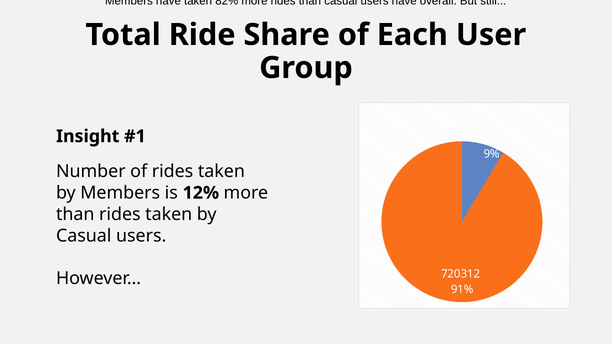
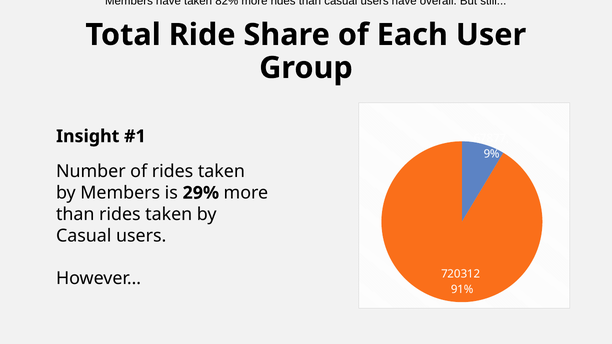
12%: 12% -> 29% (201, 193)
